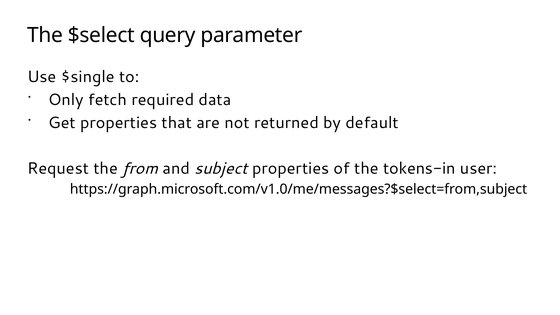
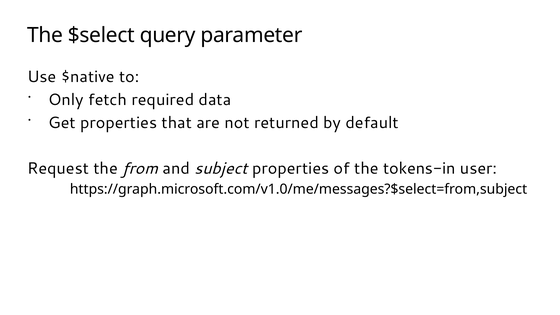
$single: $single -> $native (88, 77)
